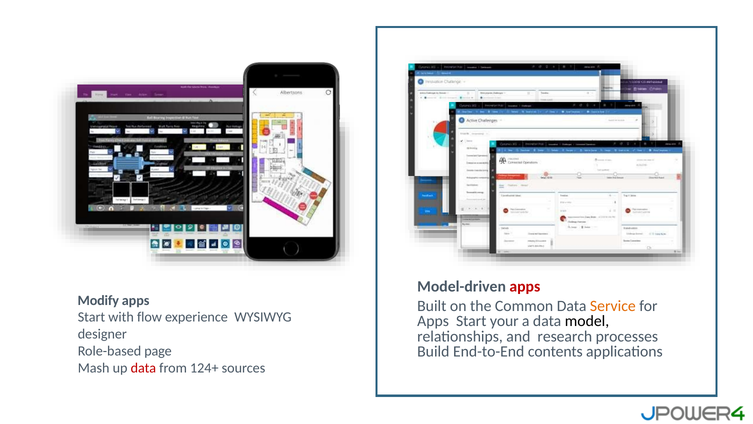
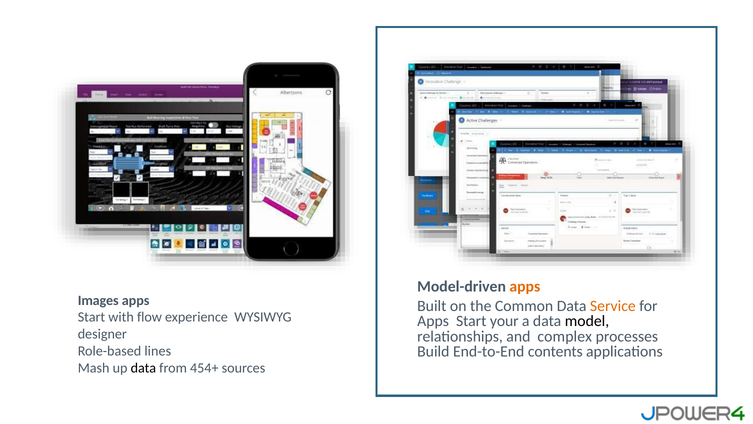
apps colour: red -> orange (525, 286)
Modify: Modify -> Images (98, 300)
research: research -> complex (565, 336)
page: page -> lines (158, 351)
data colour: red -> black (143, 368)
124+: 124+ -> 454+ (204, 368)
